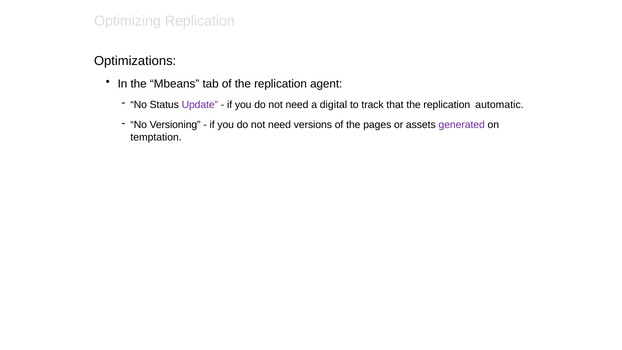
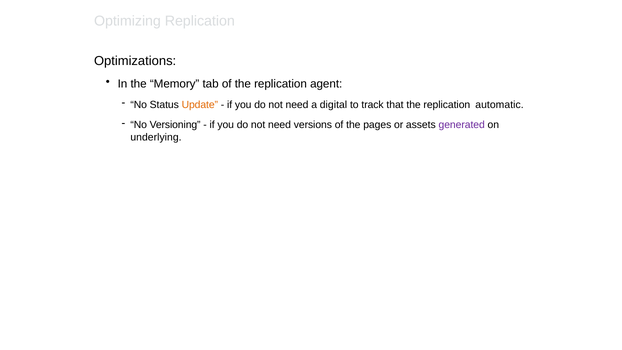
Mbeans: Mbeans -> Memory (175, 84)
Update colour: purple -> orange (200, 105)
temptation: temptation -> underlying (156, 137)
